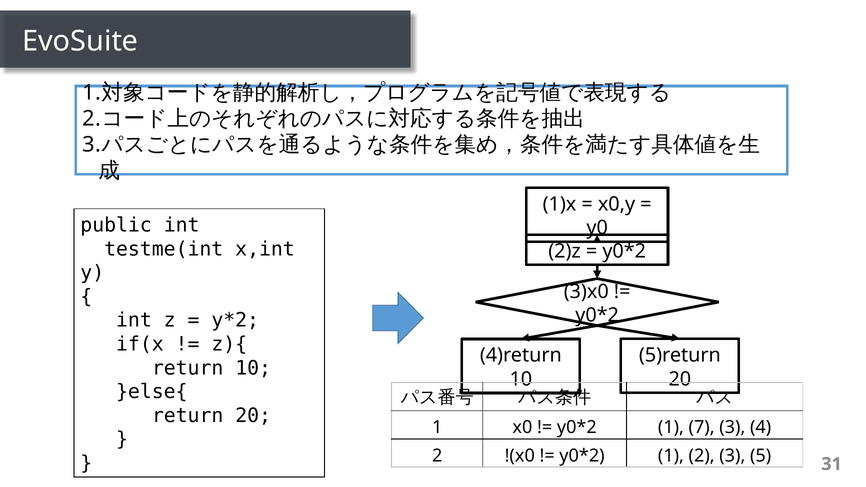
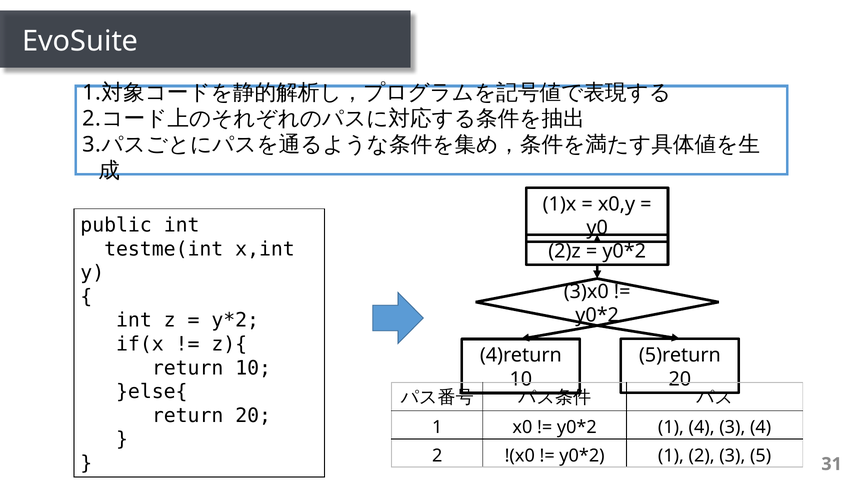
1 7: 7 -> 4 (702, 427)
